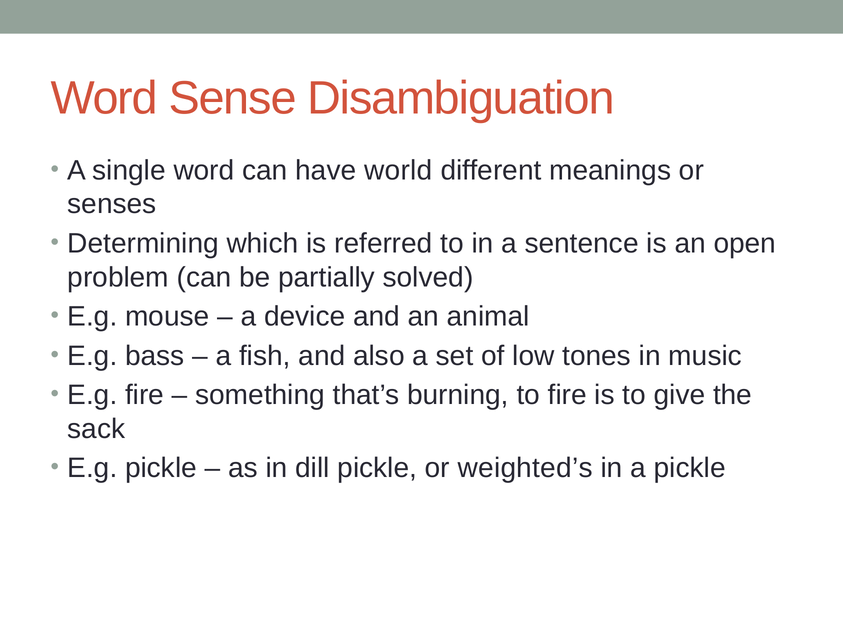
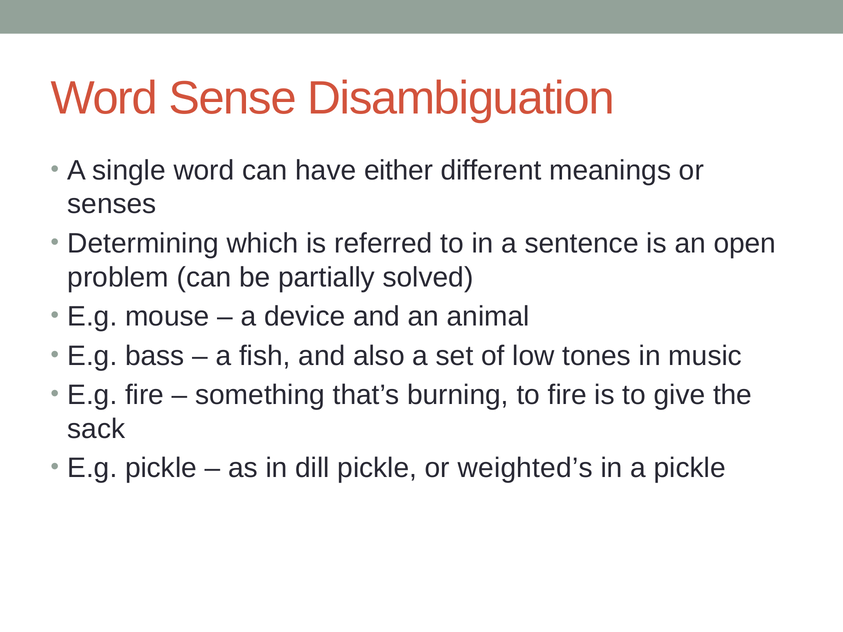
world: world -> either (398, 171)
